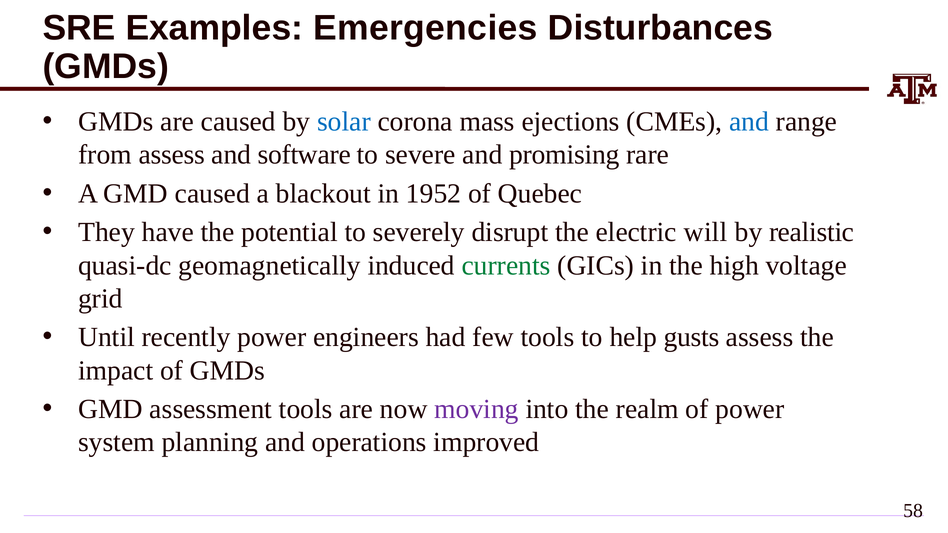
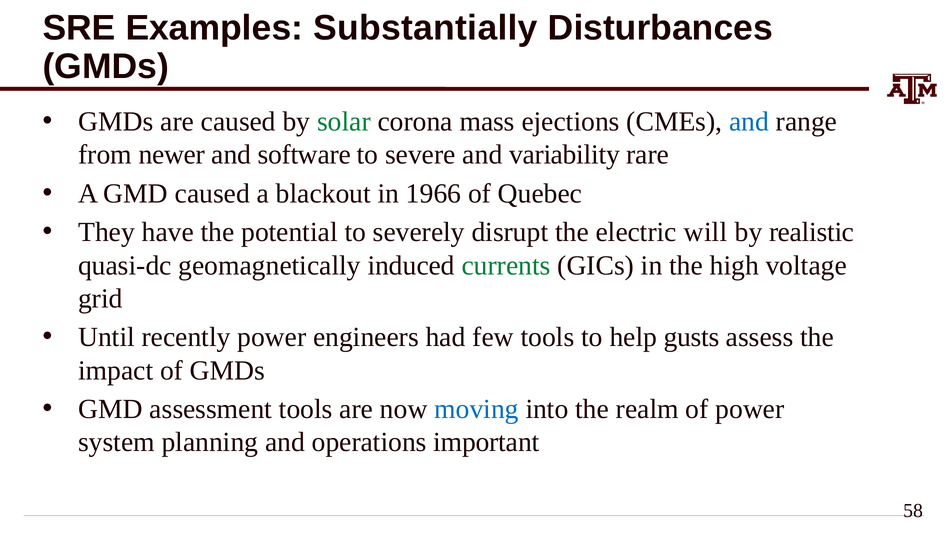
Emergencies: Emergencies -> Substantially (425, 28)
solar colour: blue -> green (344, 122)
from assess: assess -> newer (172, 155)
promising: promising -> variability (564, 155)
1952: 1952 -> 1966 (434, 194)
moving colour: purple -> blue (477, 409)
improved: improved -> important (486, 443)
